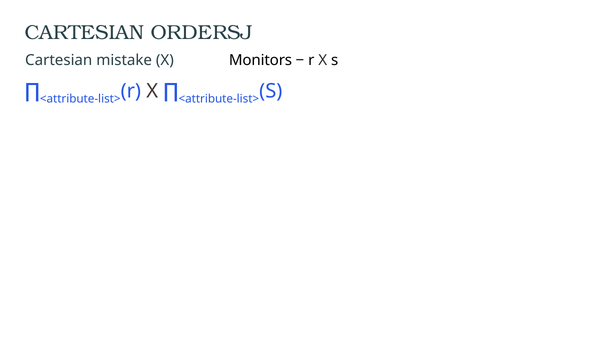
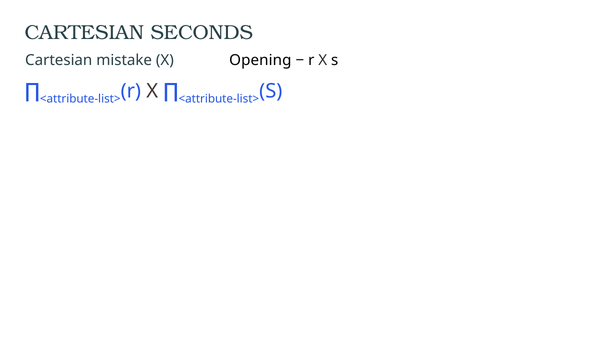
ORDERSJ: ORDERSJ -> SECONDS (202, 32)
Monitors: Monitors -> Opening (260, 60)
